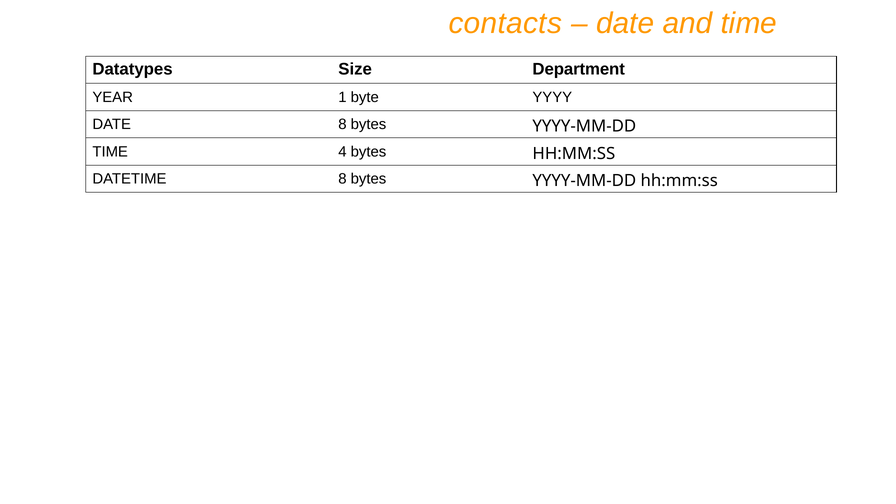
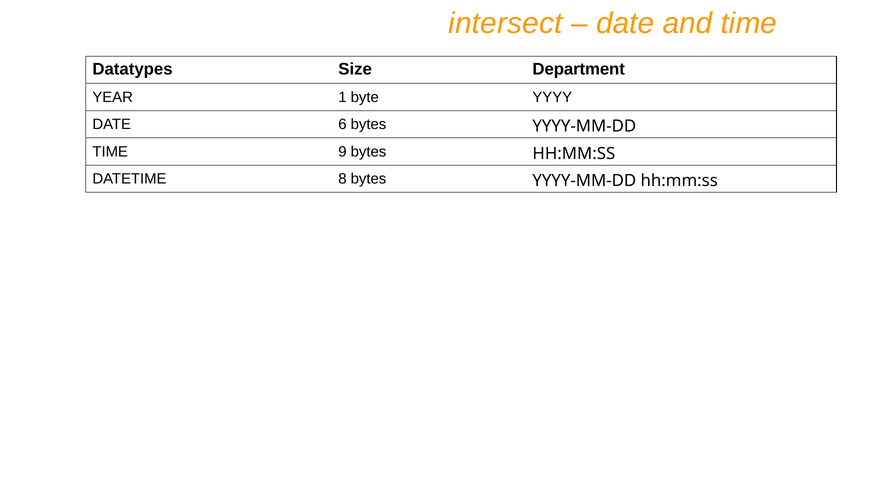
contacts: contacts -> intersect (505, 23)
DATE 8: 8 -> 6 (342, 125)
4: 4 -> 9 (342, 152)
